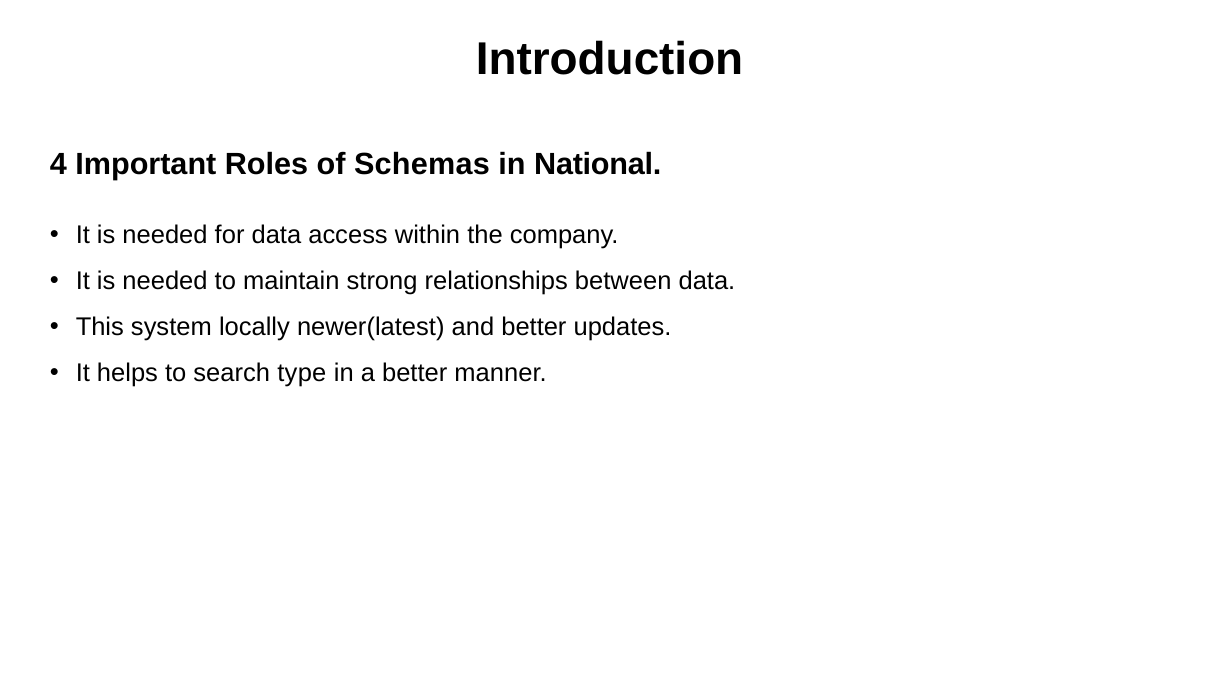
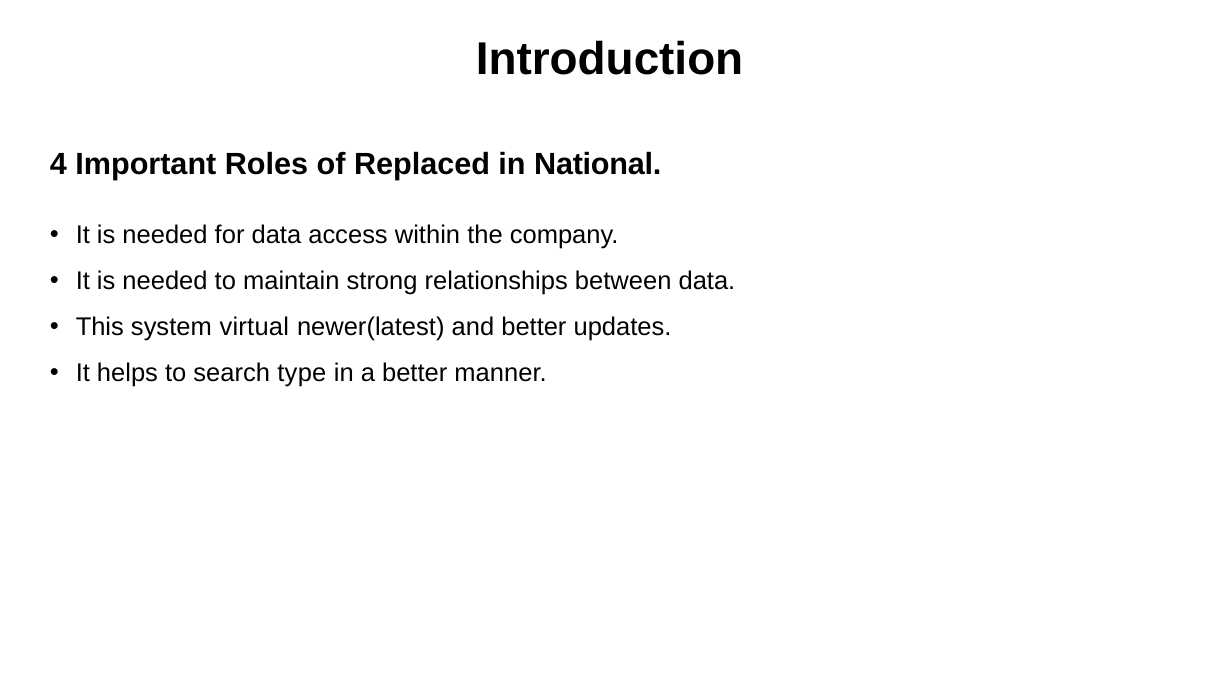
Schemas: Schemas -> Replaced (422, 164)
locally: locally -> virtual (254, 327)
